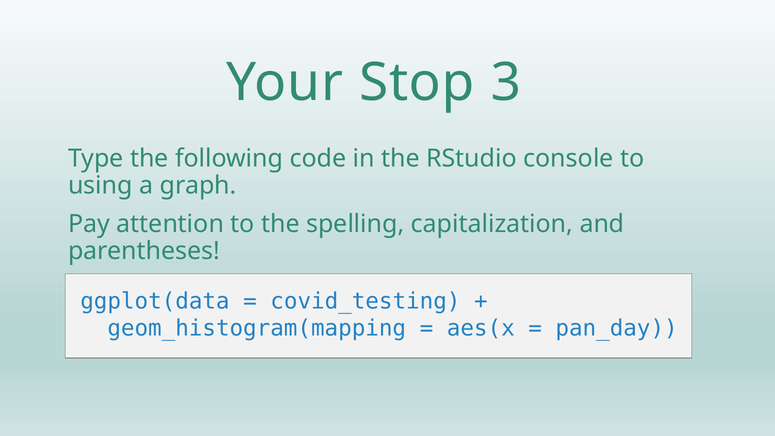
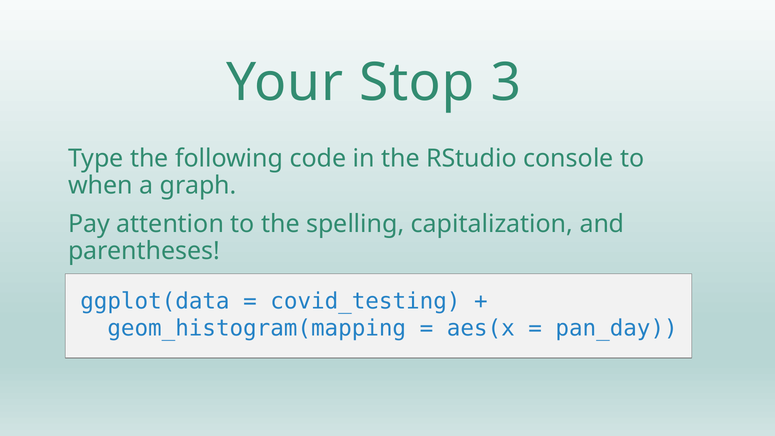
using: using -> when (100, 186)
